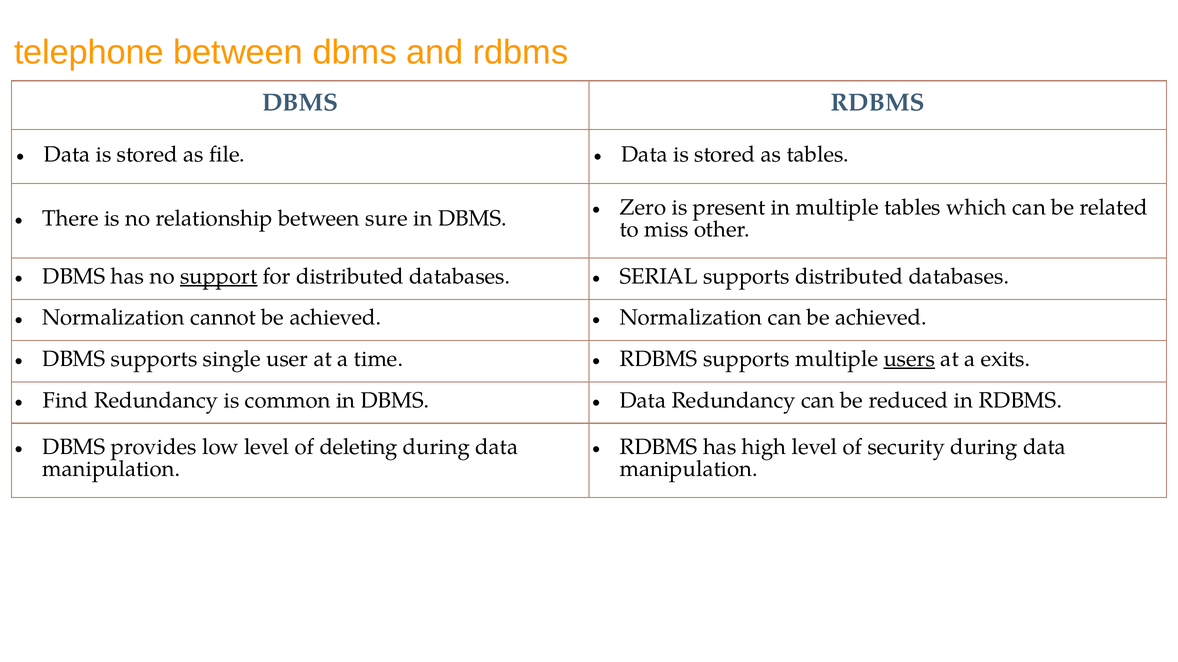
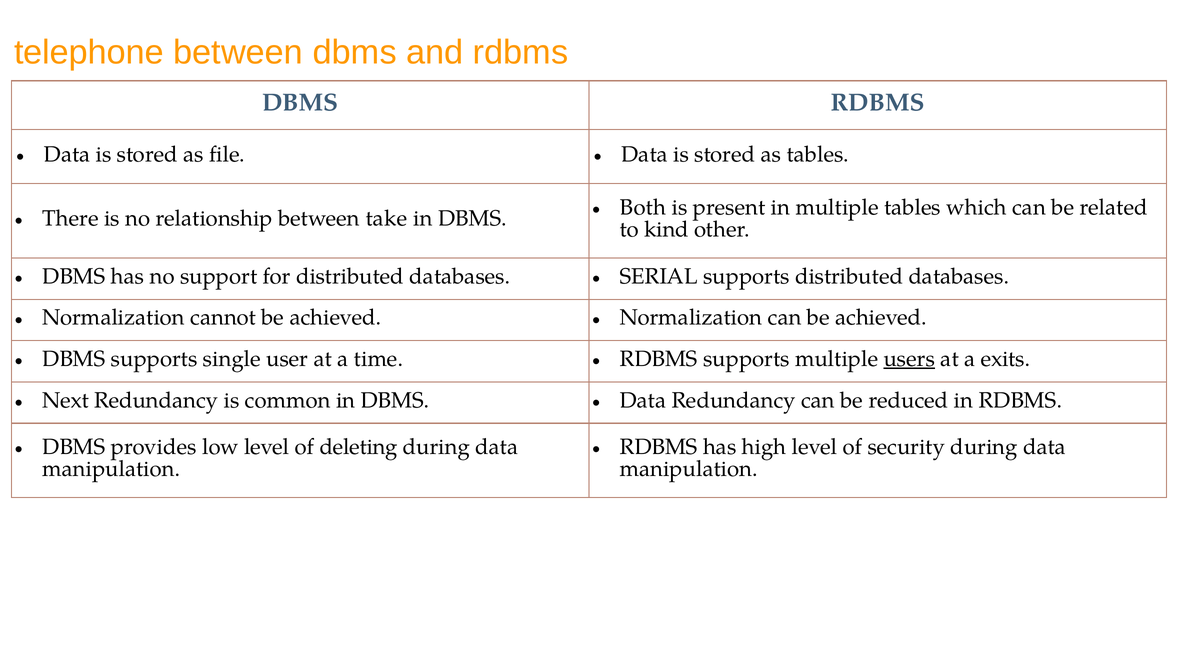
Zero: Zero -> Both (643, 207)
sure: sure -> take (386, 219)
miss: miss -> kind (667, 230)
support underline: present -> none (219, 277)
Find: Find -> Next (66, 401)
